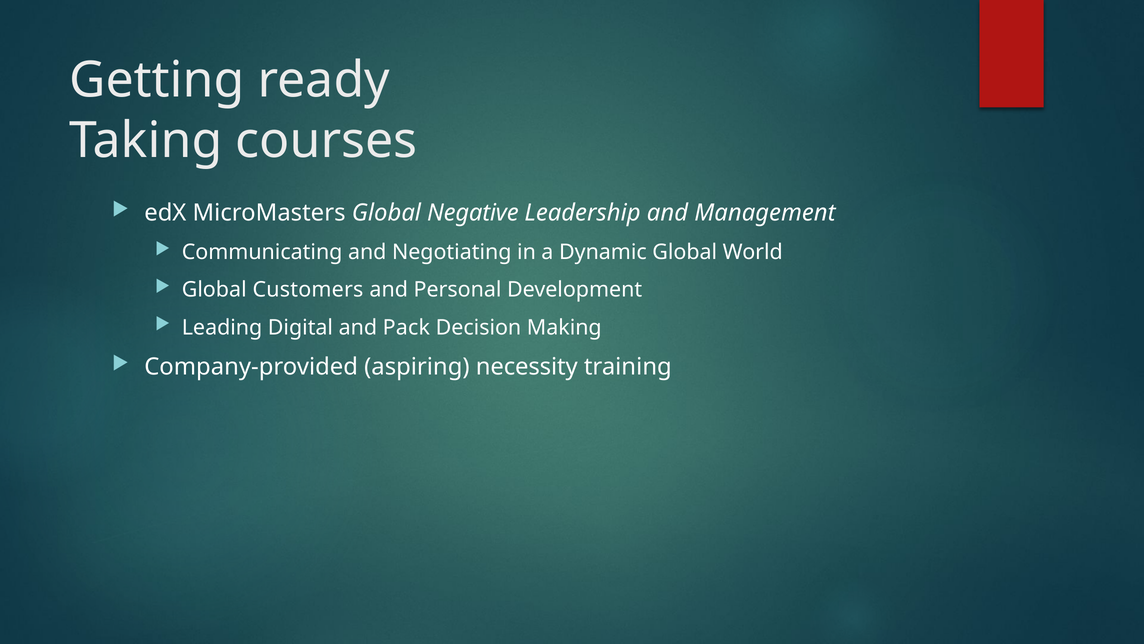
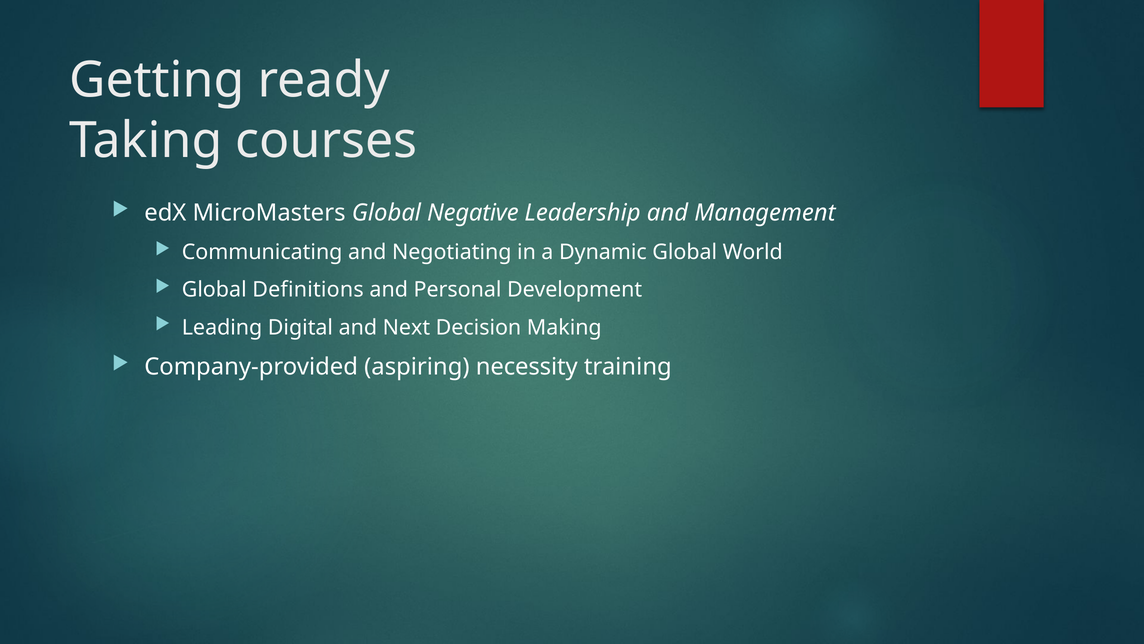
Customers: Customers -> Definitions (308, 290)
Pack: Pack -> Next (406, 327)
